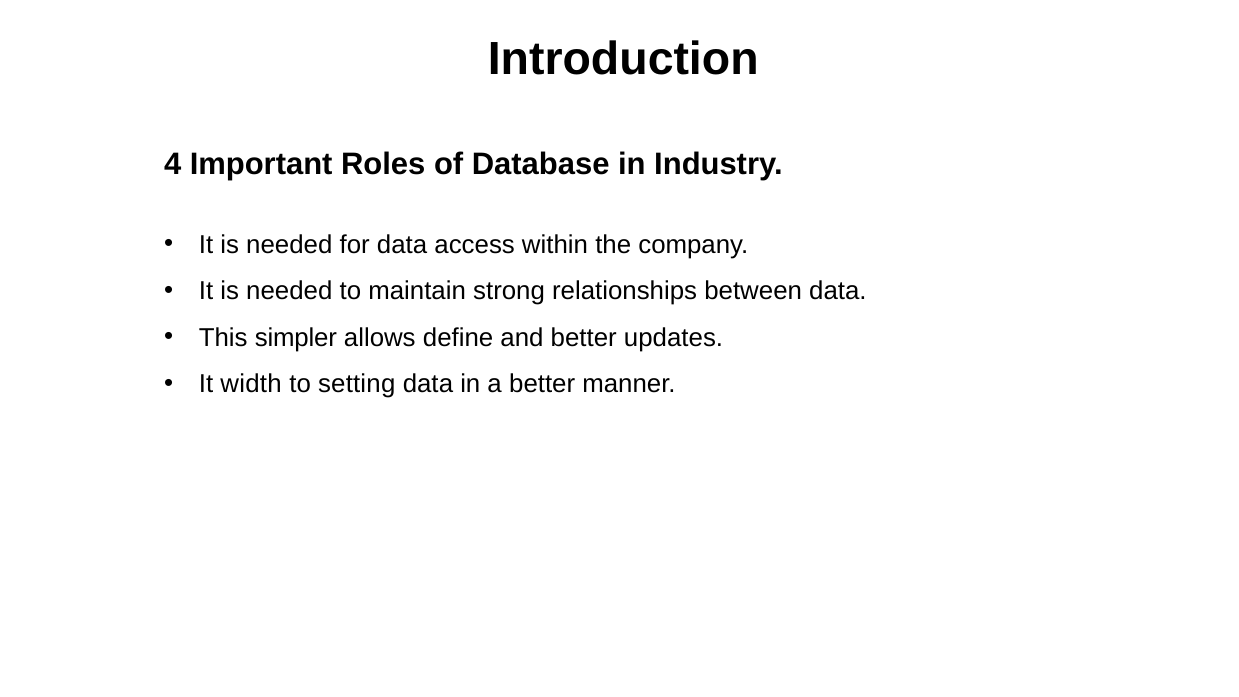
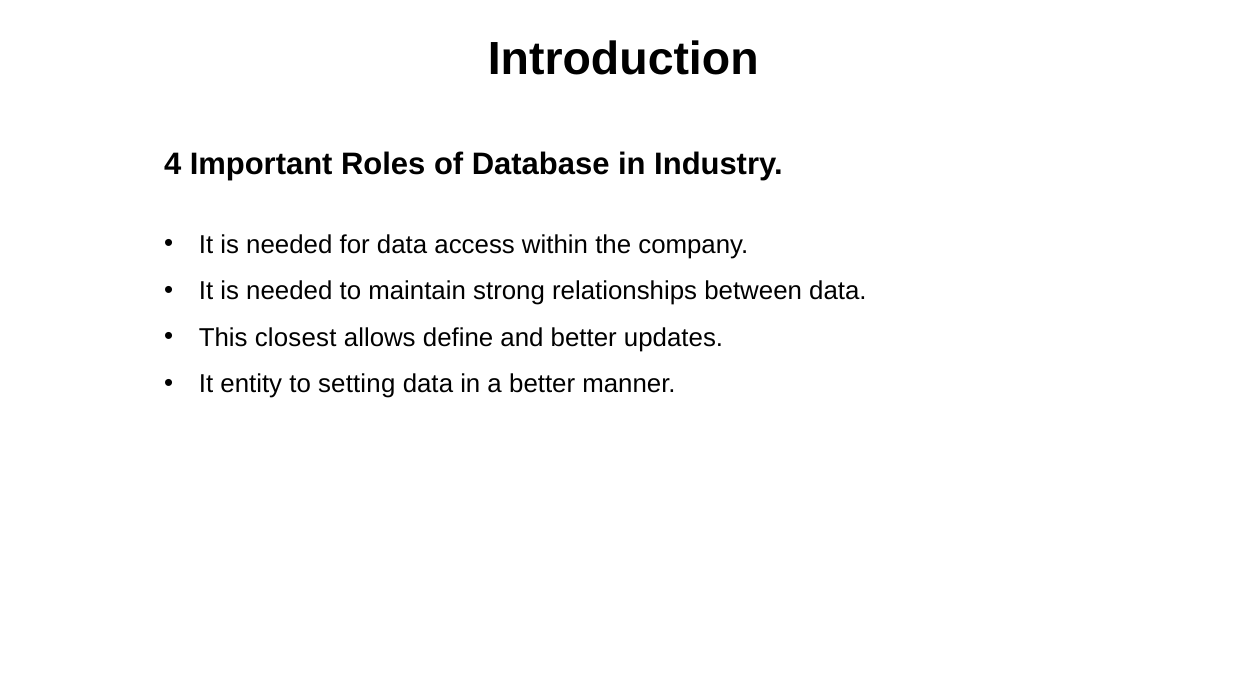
simpler: simpler -> closest (296, 338)
width: width -> entity (251, 384)
